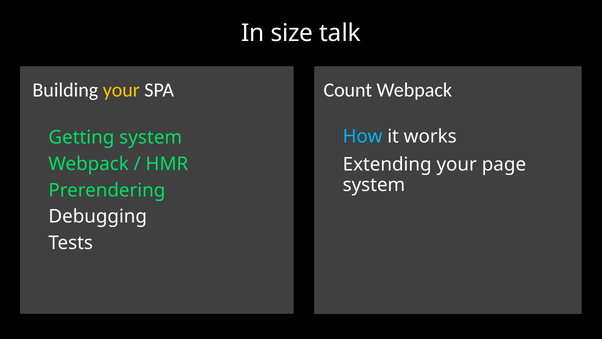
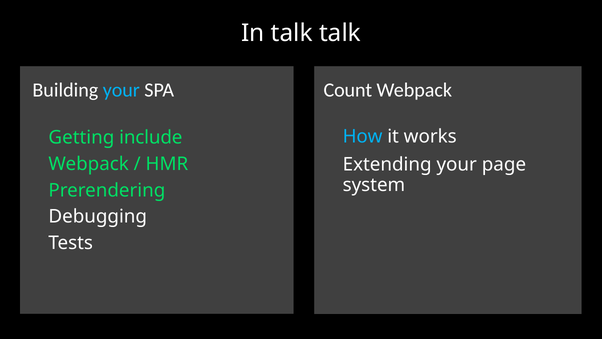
In size: size -> talk (292, 33)
your colour: yellow -> light blue (121, 90)
Getting system: system -> include (151, 138)
